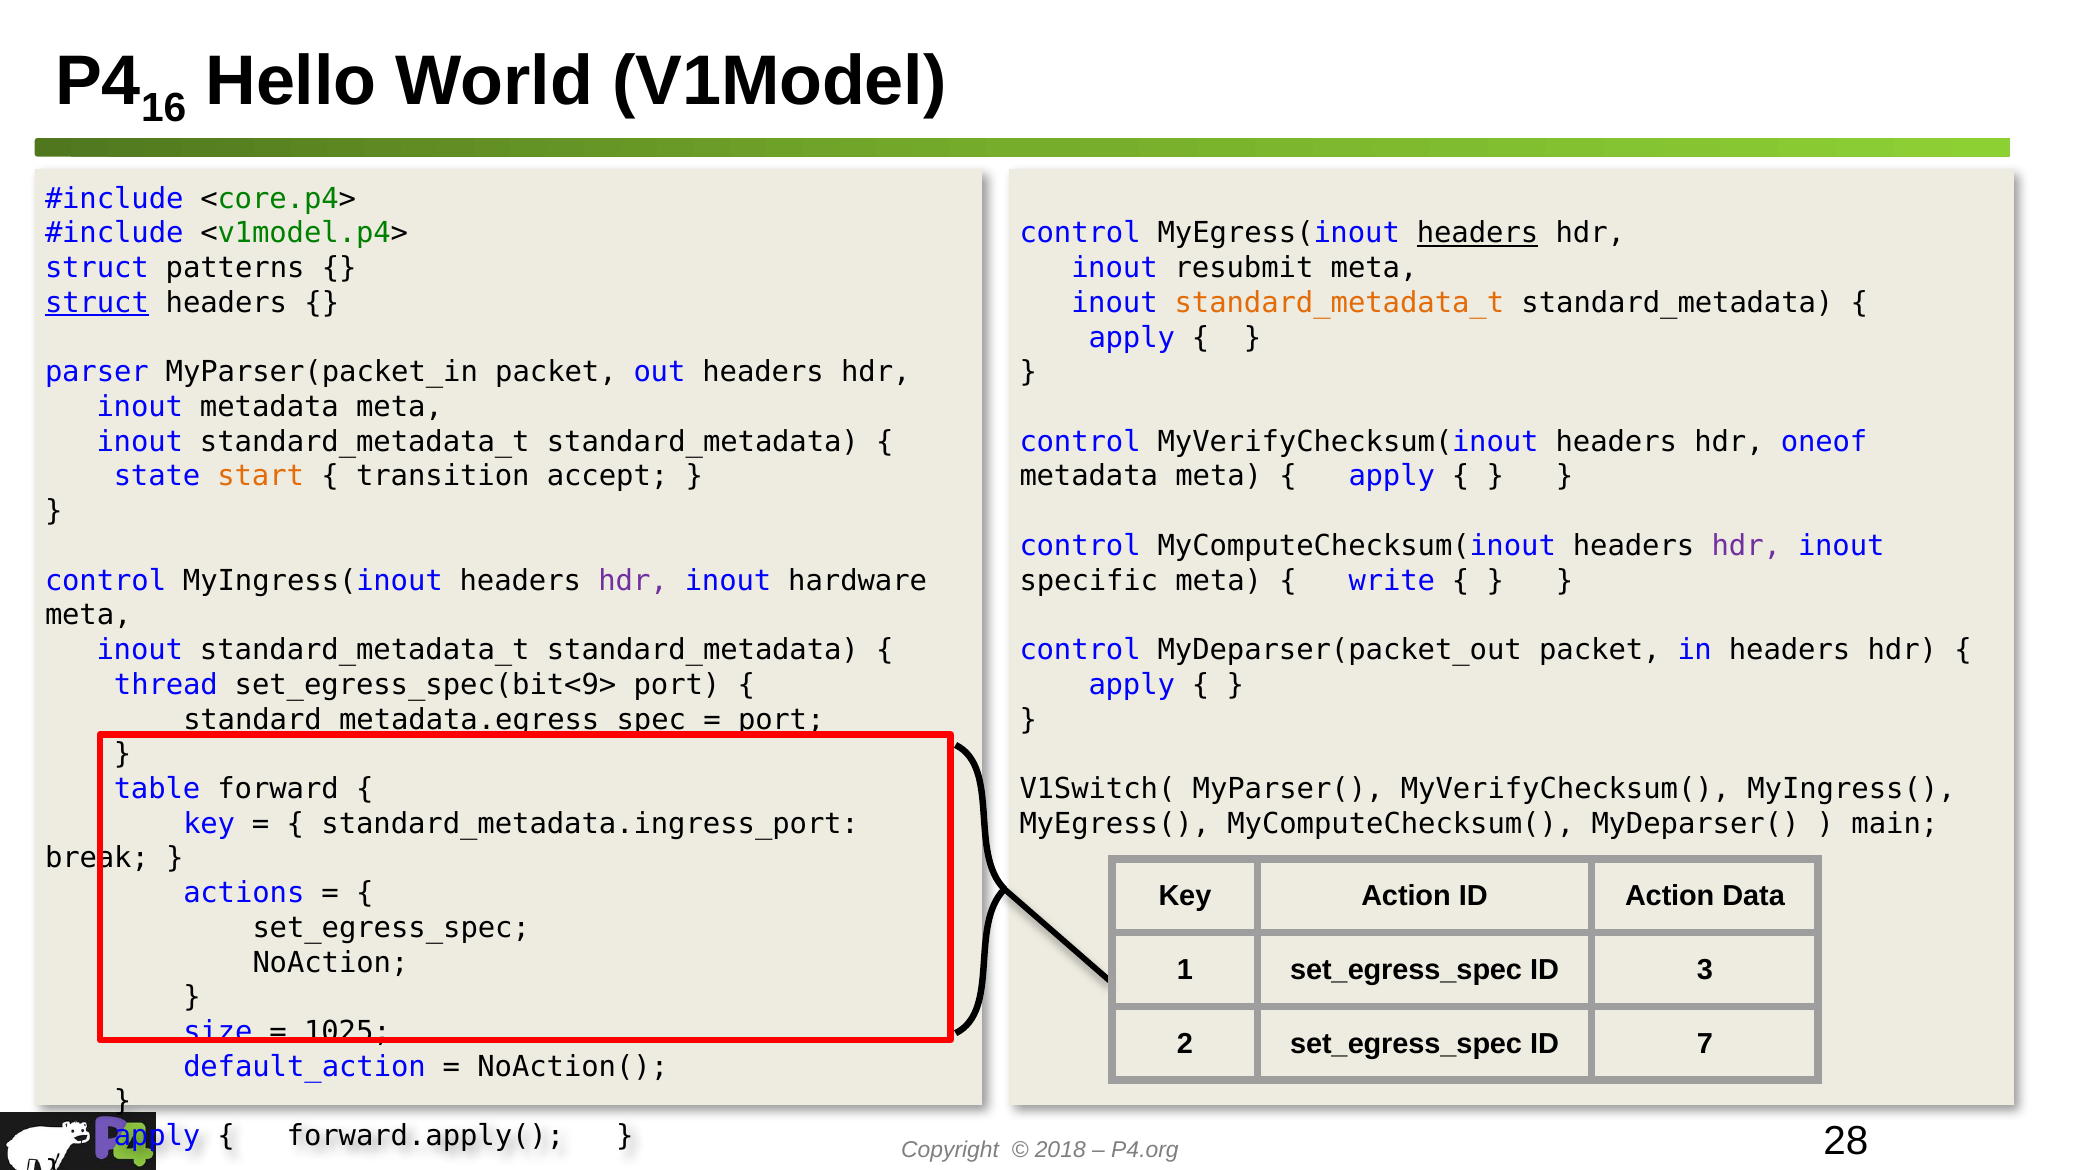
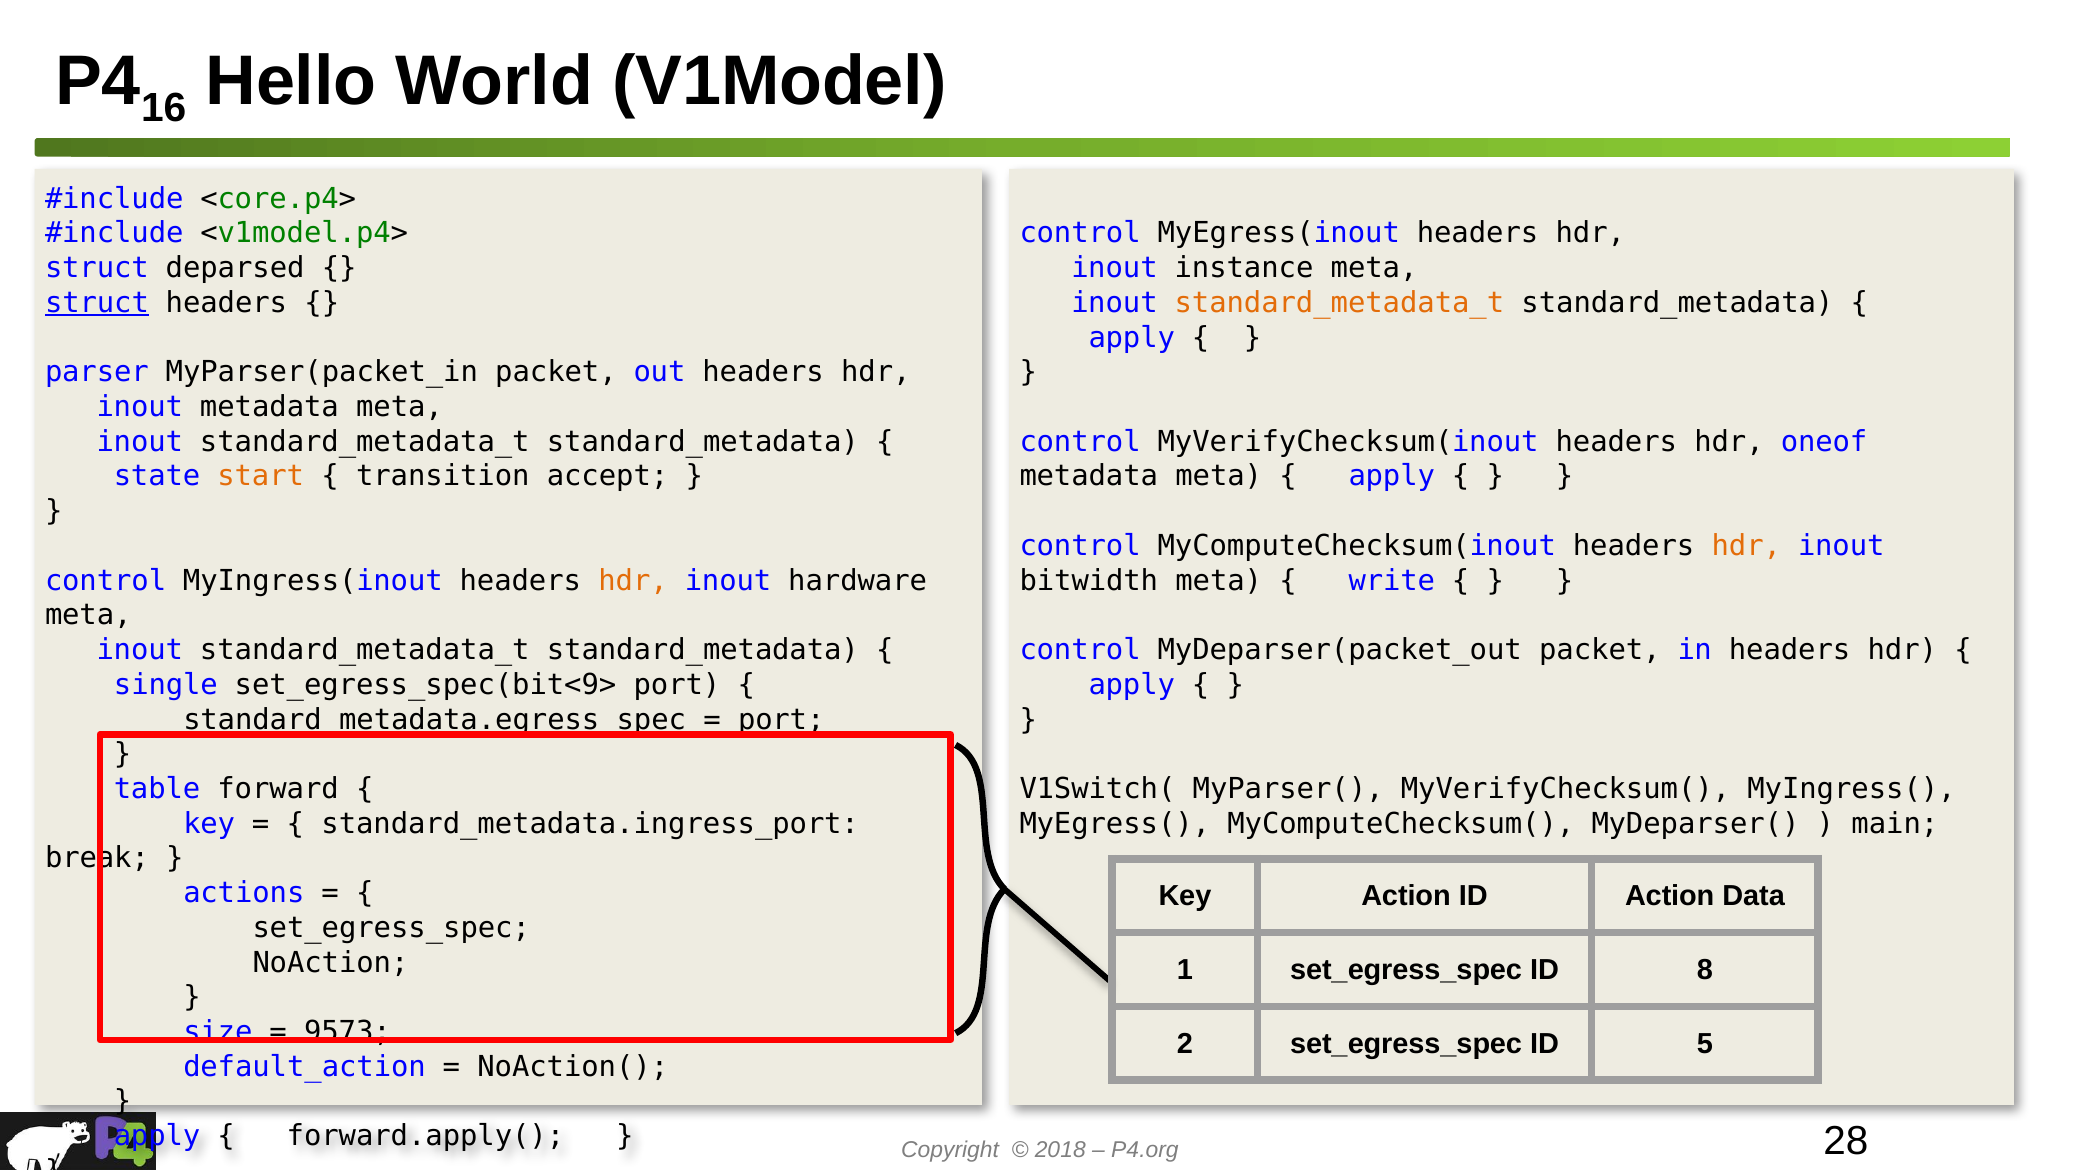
headers underline: present -> none (1478, 233)
patterns: patterns -> deparsed (235, 268)
resubmit: resubmit -> instance (1244, 268)
hdr colour: purple -> orange (1746, 546)
hdr colour: purple -> orange (633, 581)
specific: specific -> bitwidth (1089, 581)
thread: thread -> single (166, 685)
3: 3 -> 8 (1705, 970)
1025: 1025 -> 9573 (347, 1032)
7: 7 -> 5 (1705, 1044)
